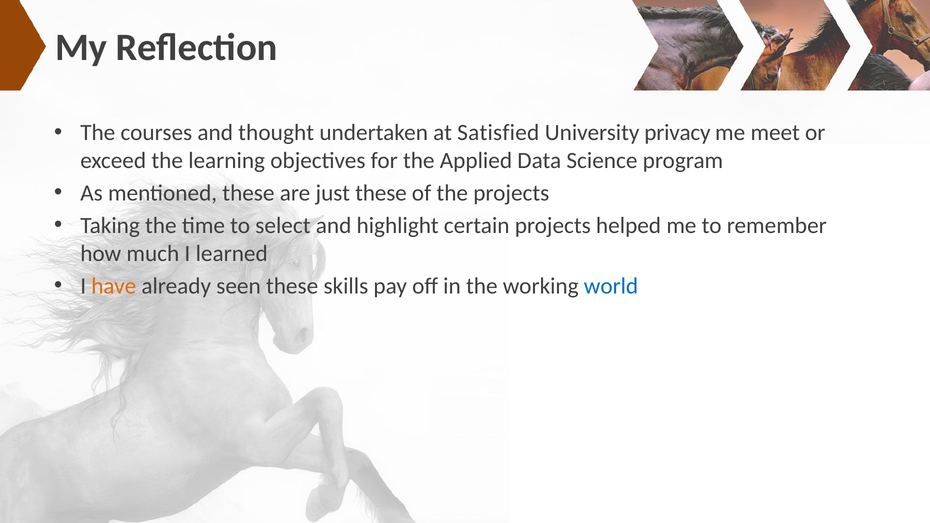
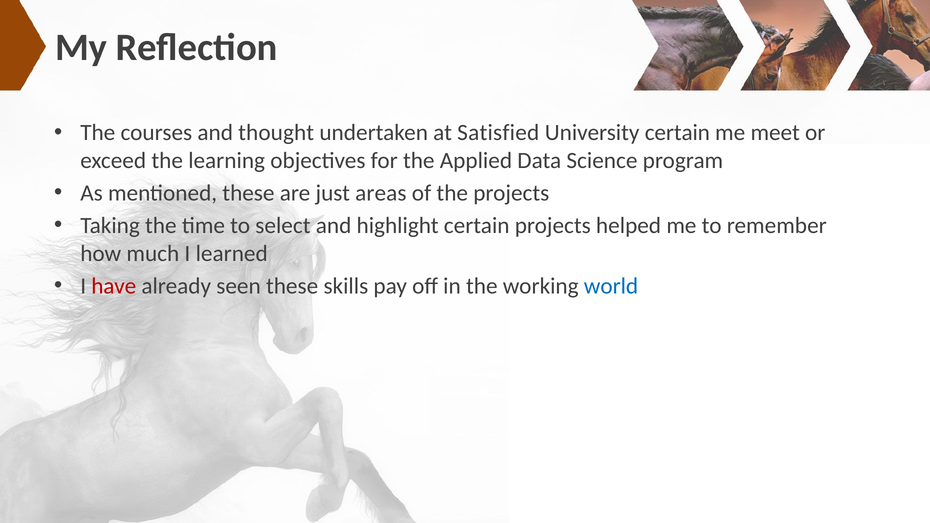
University privacy: privacy -> certain (677, 133)
just these: these -> areas (381, 193)
have colour: orange -> red (114, 286)
